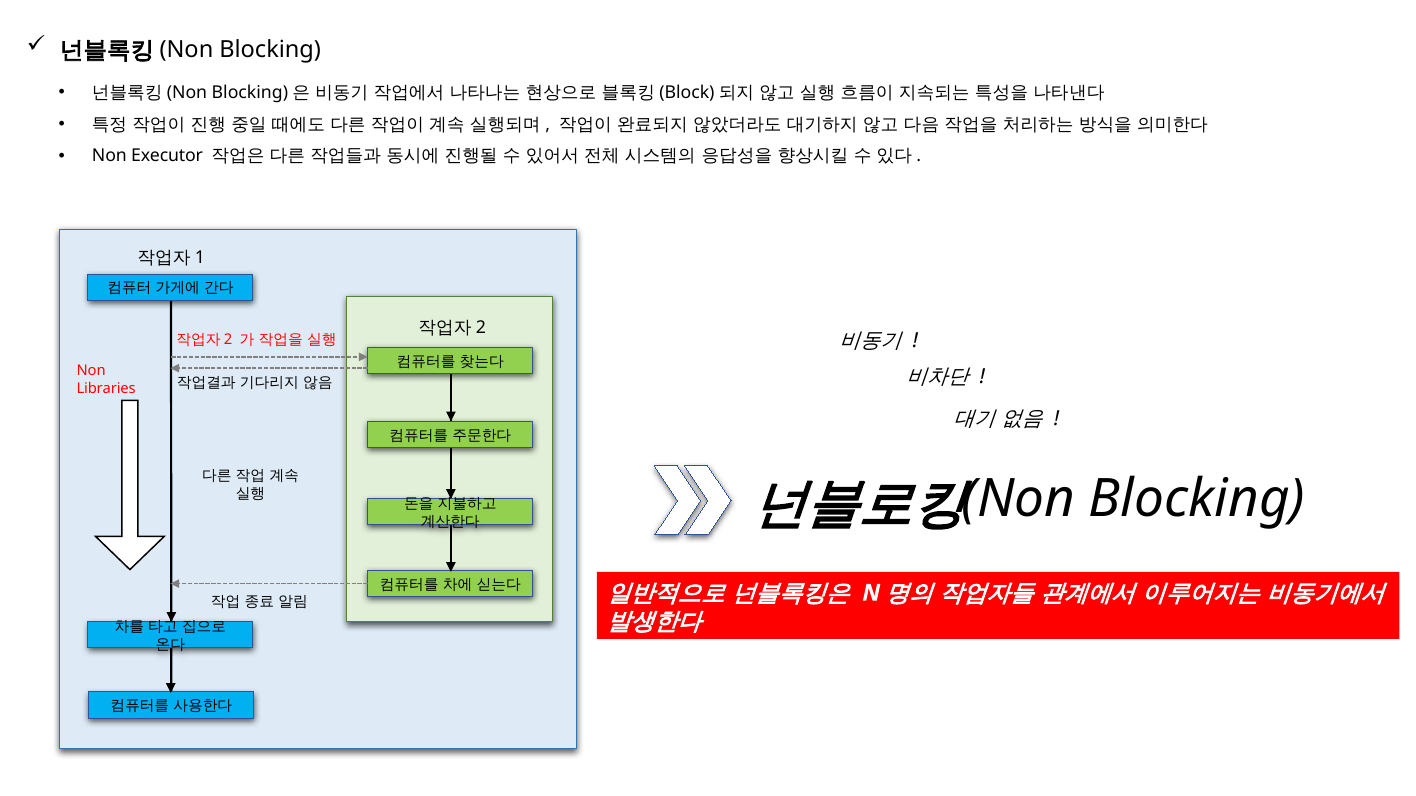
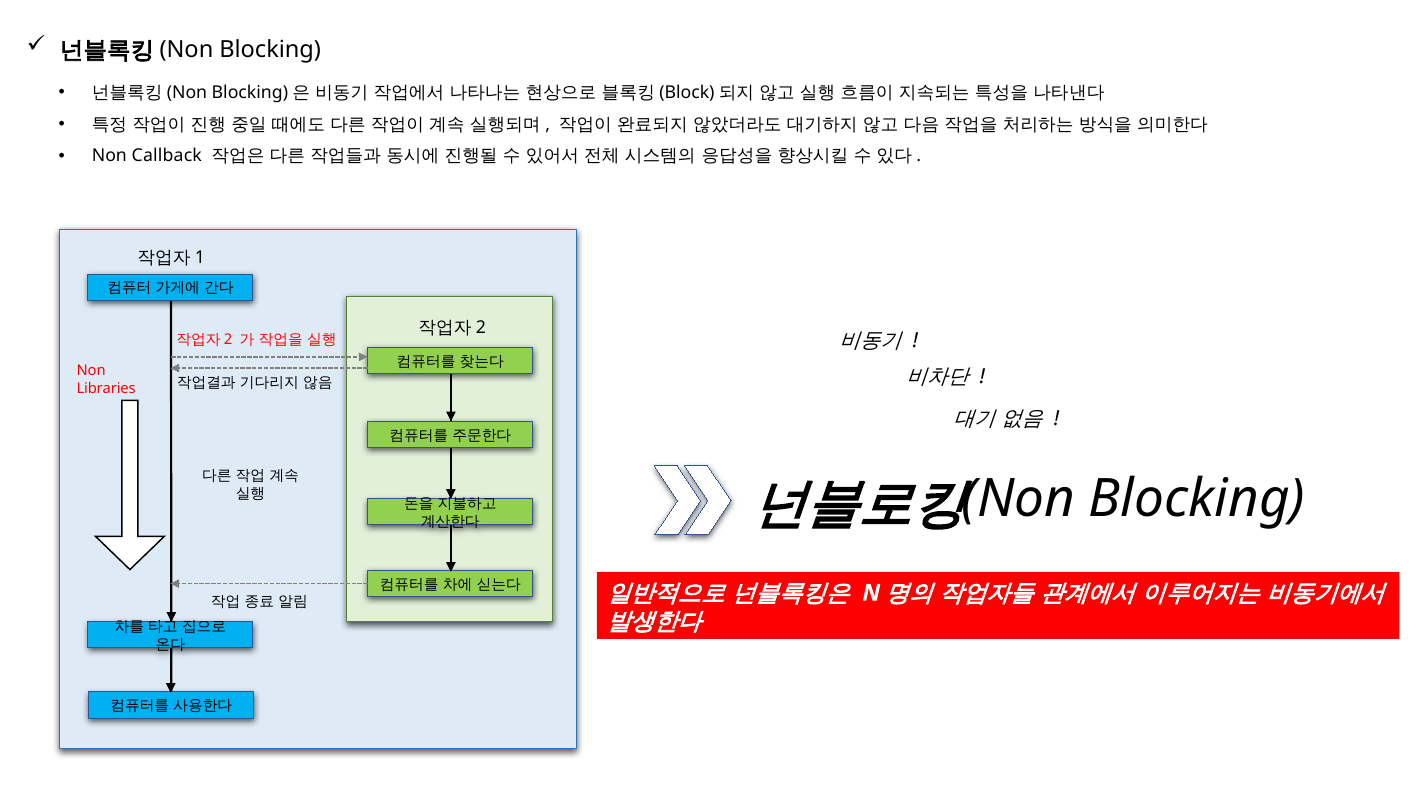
Executor: Executor -> Callback (167, 156)
